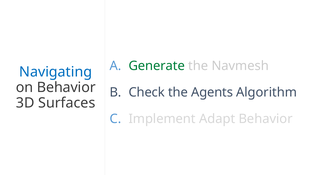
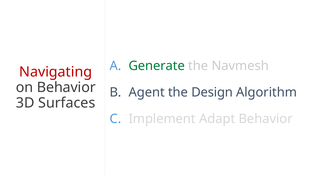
Navigating colour: blue -> red (56, 72)
Check: Check -> Agent (147, 92)
Agents: Agents -> Design (212, 92)
